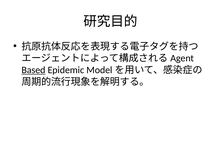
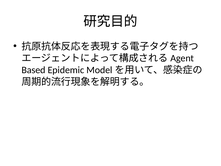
Based underline: present -> none (34, 70)
